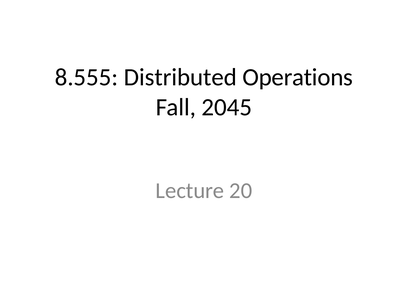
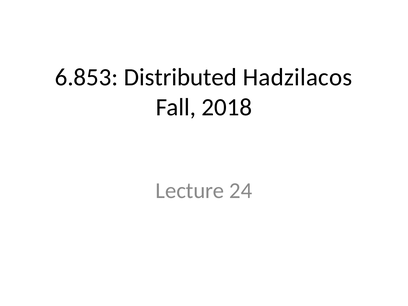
8.555: 8.555 -> 6.853 (86, 77)
Operations: Operations -> Hadzilacos (297, 77)
2045: 2045 -> 2018 (227, 107)
20: 20 -> 24 (241, 191)
